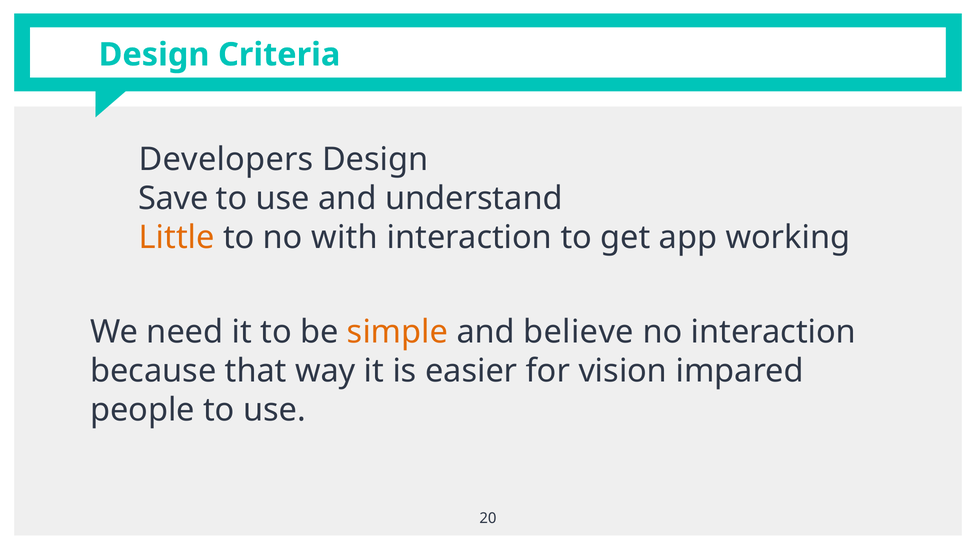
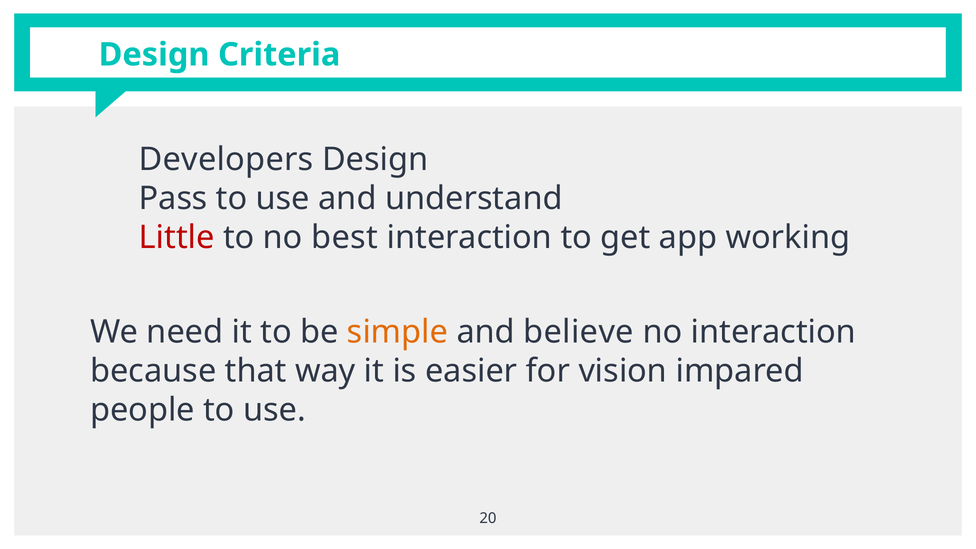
Save: Save -> Pass (173, 199)
Little colour: orange -> red (177, 238)
with: with -> best (345, 238)
